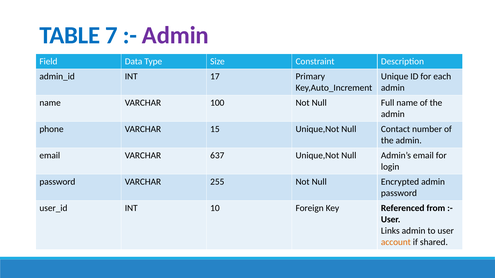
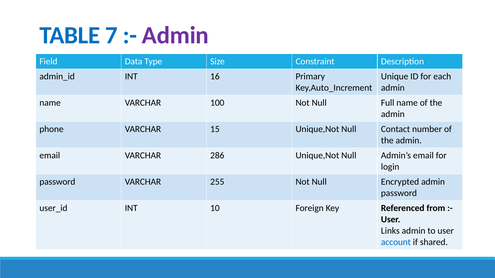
17: 17 -> 16 (215, 77)
637: 637 -> 286 (217, 156)
account colour: orange -> blue (396, 242)
